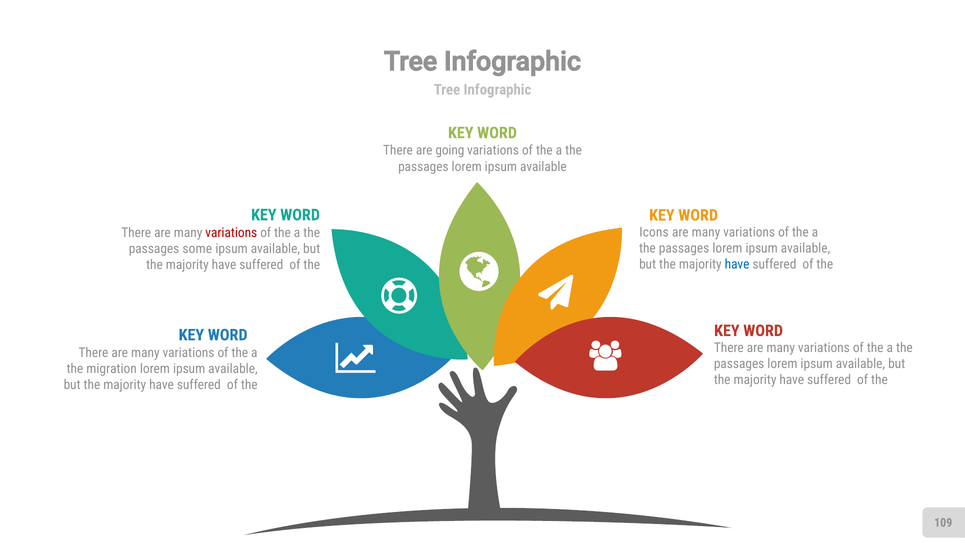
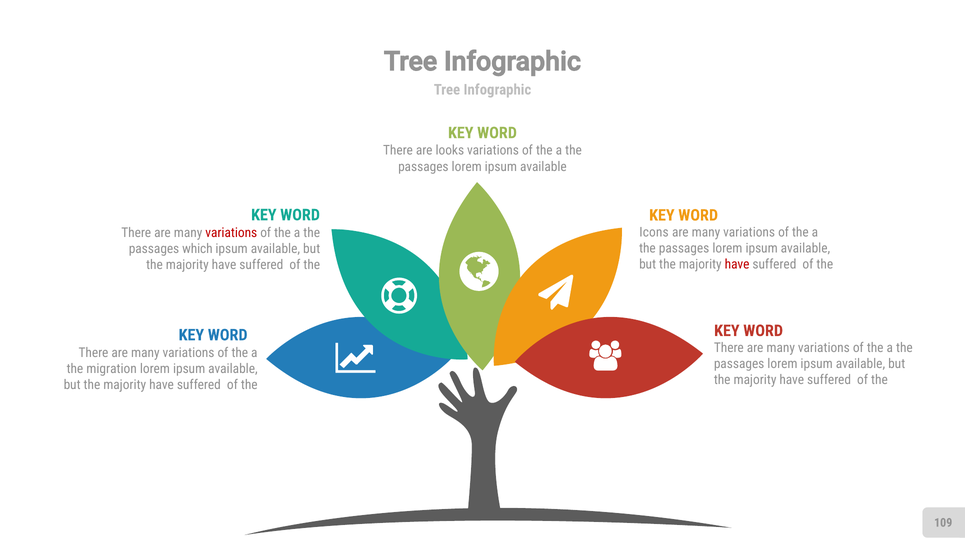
going: going -> looks (450, 150)
some: some -> which (197, 249)
have colour: blue -> red (737, 264)
